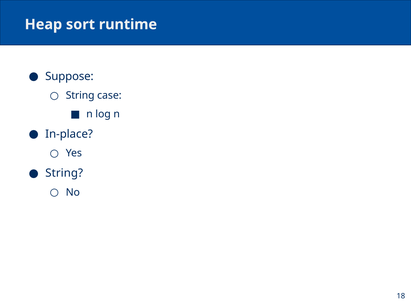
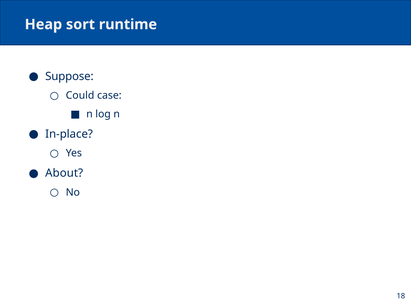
String: String -> Could (80, 96)
String: String -> About (64, 173)
